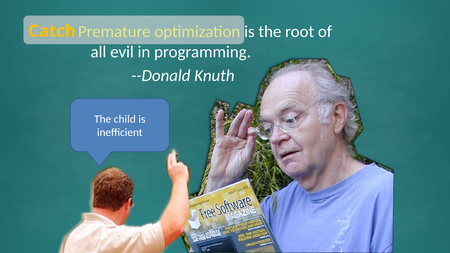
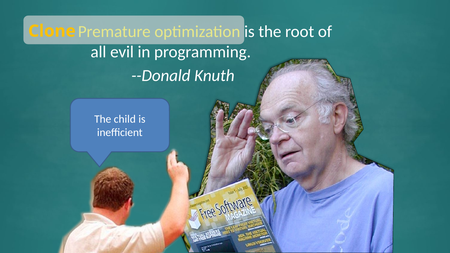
Catch: Catch -> Clone (52, 31)
